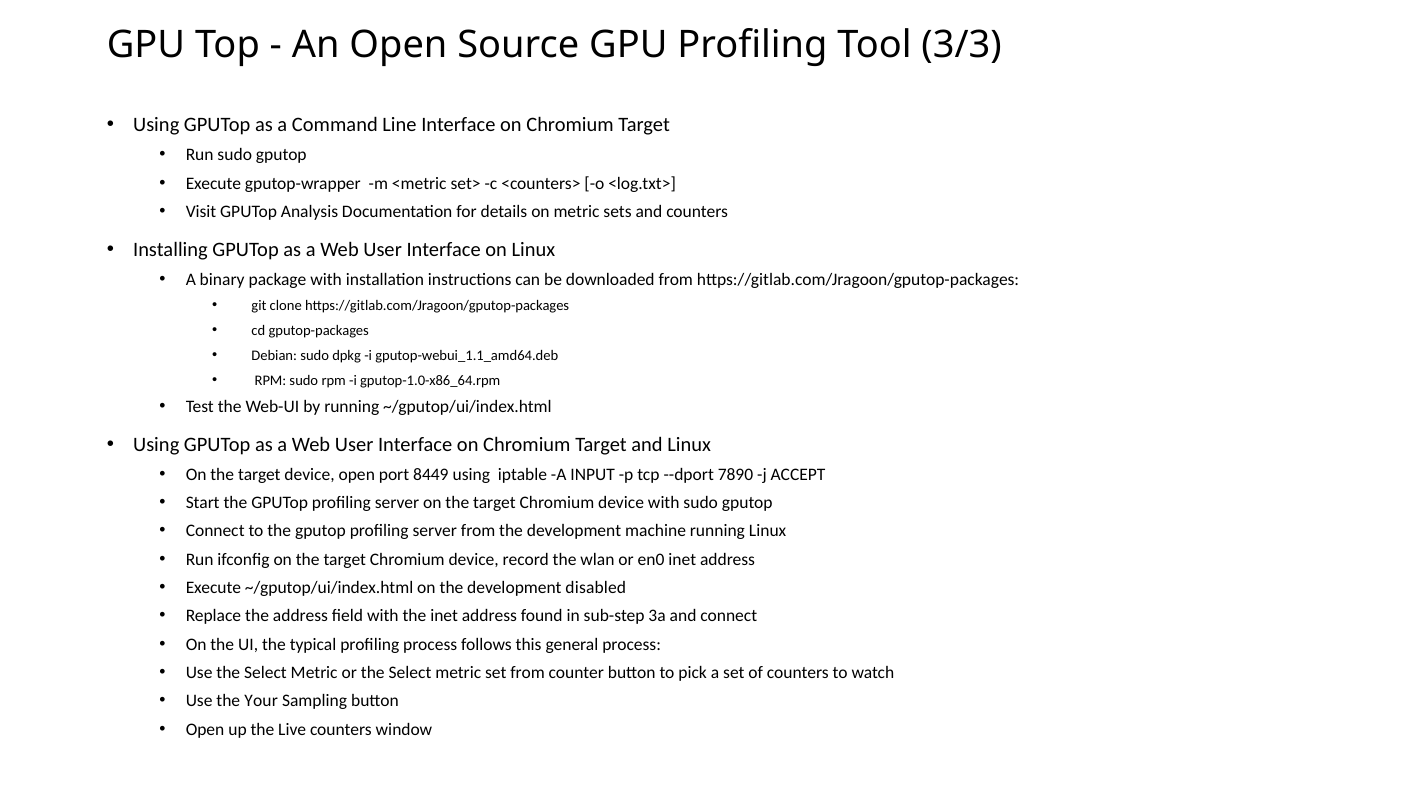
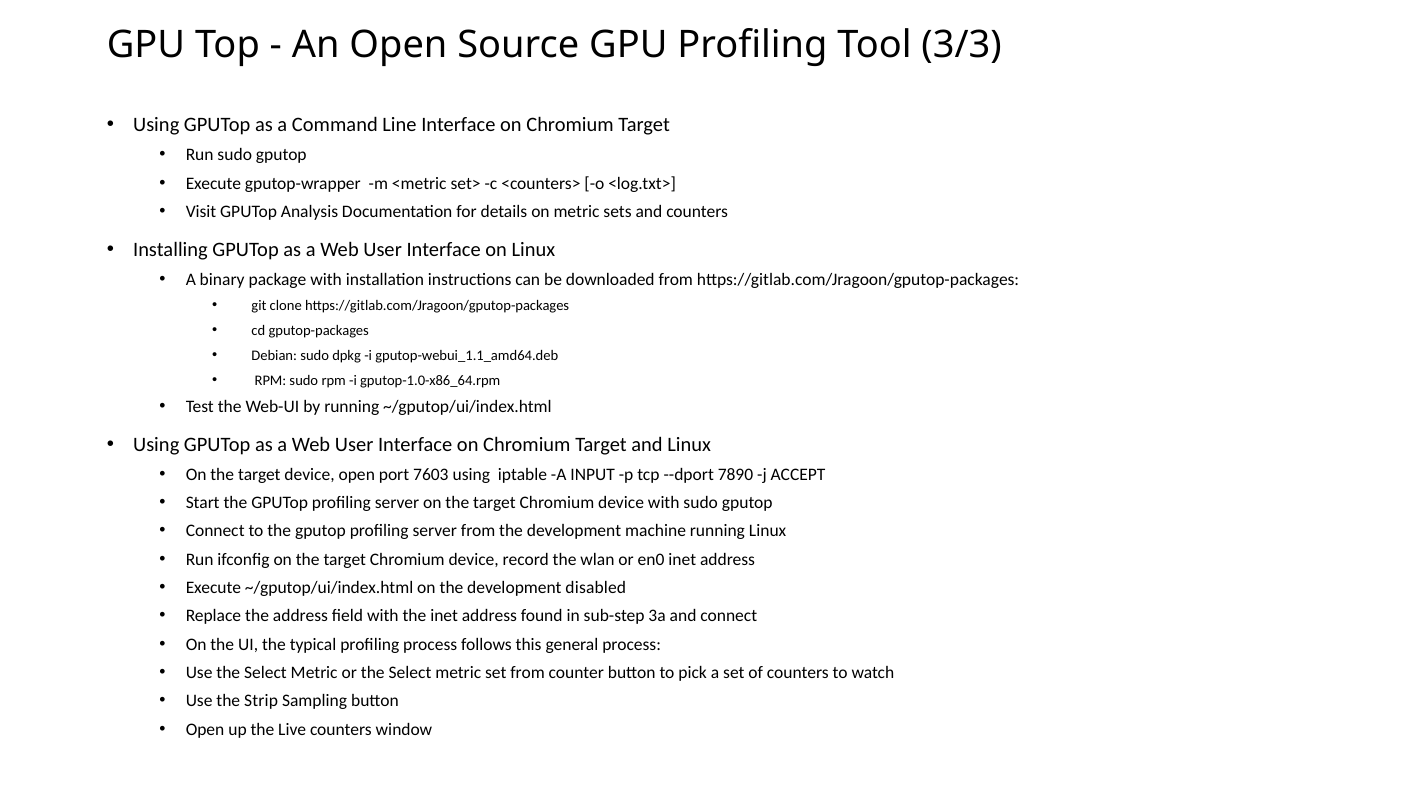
8449: 8449 -> 7603 (431, 474)
Your: Your -> Strip (261, 701)
